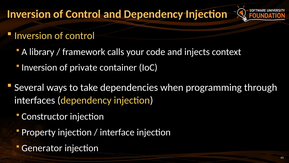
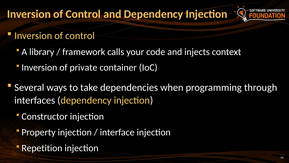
Generator: Generator -> Repetition (42, 148)
